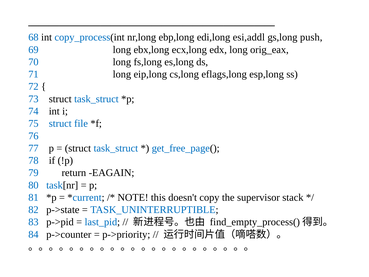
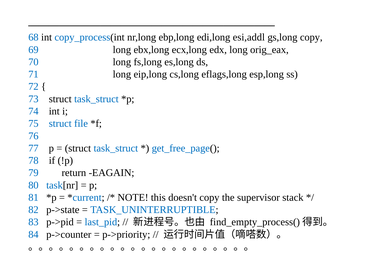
gs,long push: push -> copy (311, 37)
